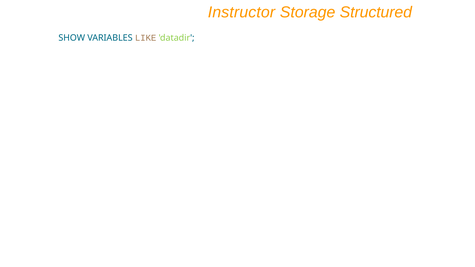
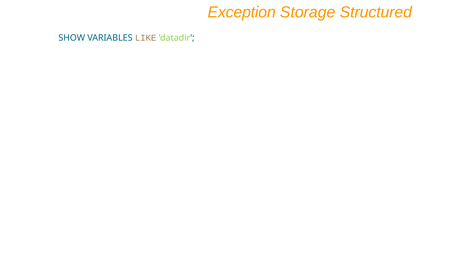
Instructor: Instructor -> Exception (242, 12)
